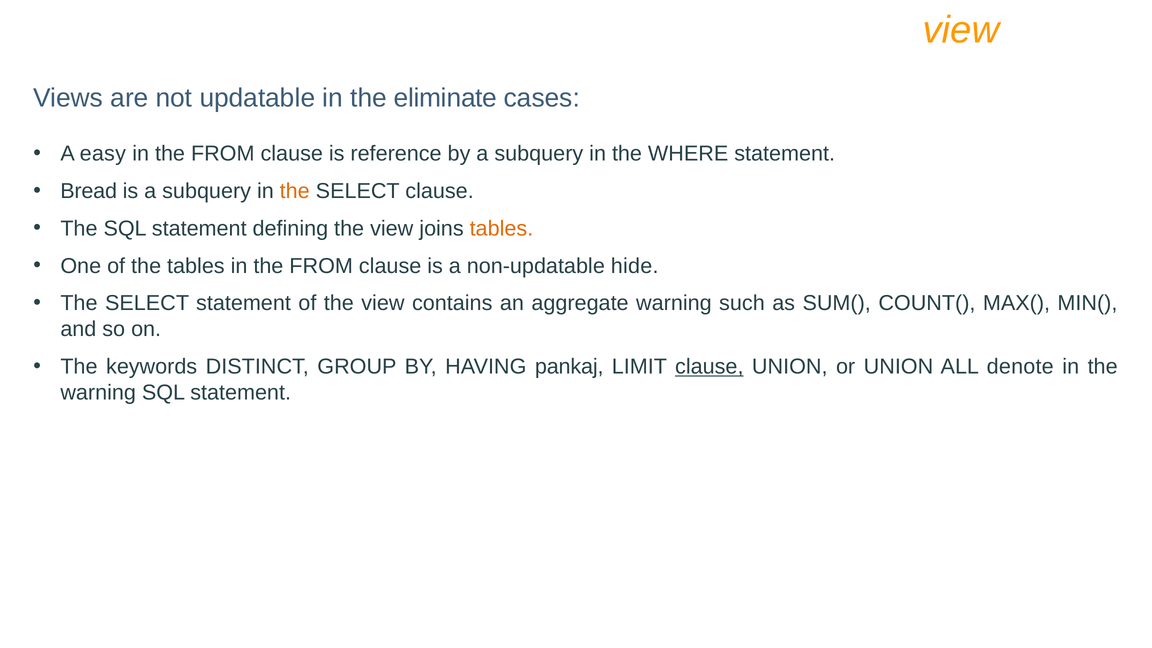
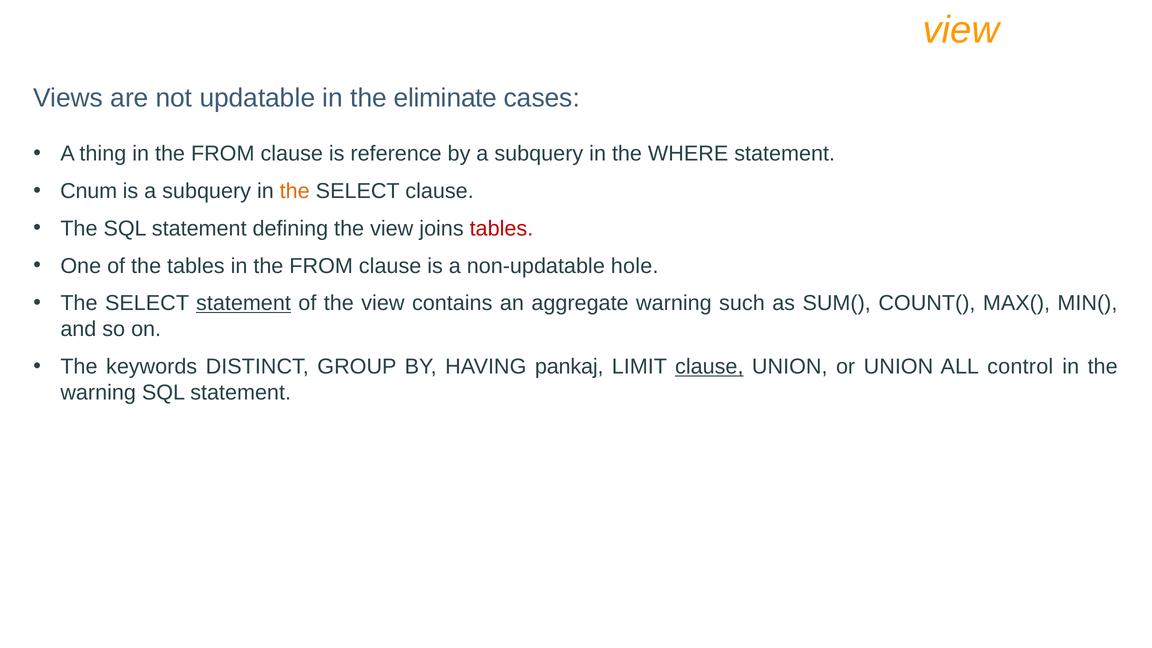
easy: easy -> thing (103, 154)
Bread: Bread -> Cnum (89, 191)
tables colour: orange -> red (501, 228)
hide: hide -> hole (635, 266)
statement underline: none -> present (243, 303)
denote: denote -> control (1020, 367)
